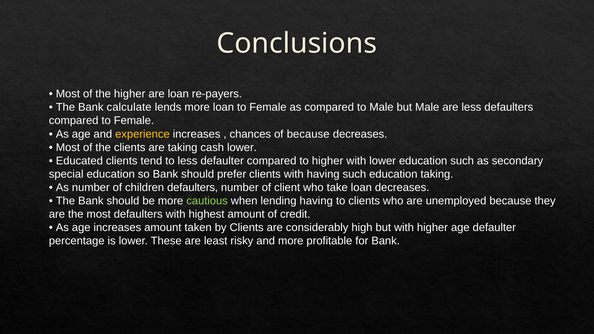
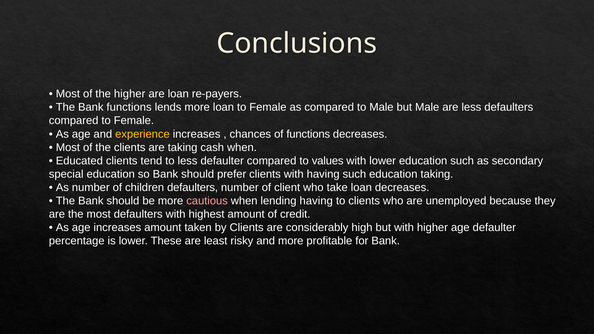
Bank calculate: calculate -> functions (129, 107)
of because: because -> functions (308, 134)
cash lower: lower -> when (242, 147)
to higher: higher -> values (328, 161)
cautious colour: light green -> pink (207, 201)
